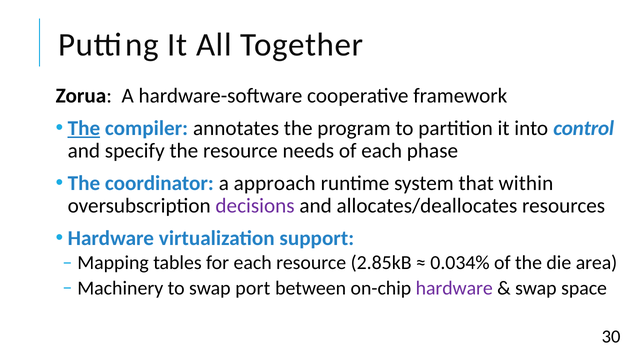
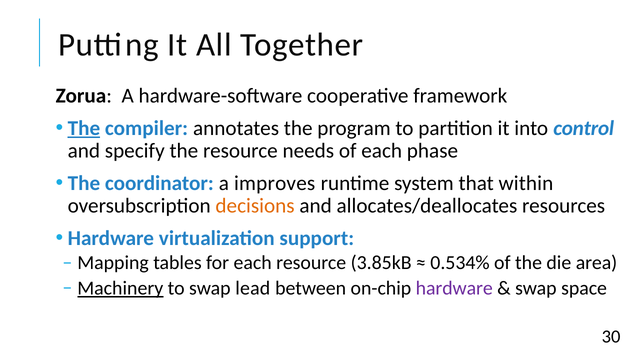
approach: approach -> improves (275, 183)
decisions colour: purple -> orange (255, 206)
2.85kB: 2.85kB -> 3.85kB (381, 263)
0.034%: 0.034% -> 0.534% (460, 263)
Machinery underline: none -> present (120, 288)
port: port -> lead (253, 288)
